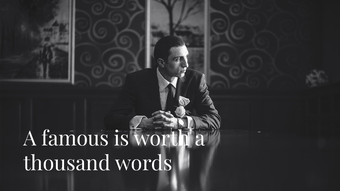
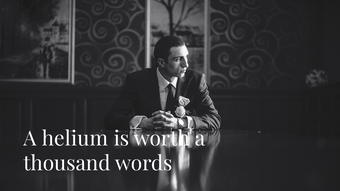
famous: famous -> helium (75, 139)
